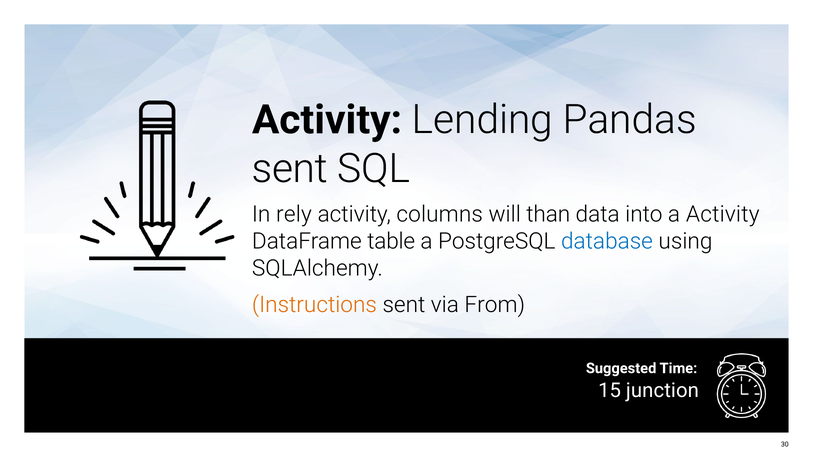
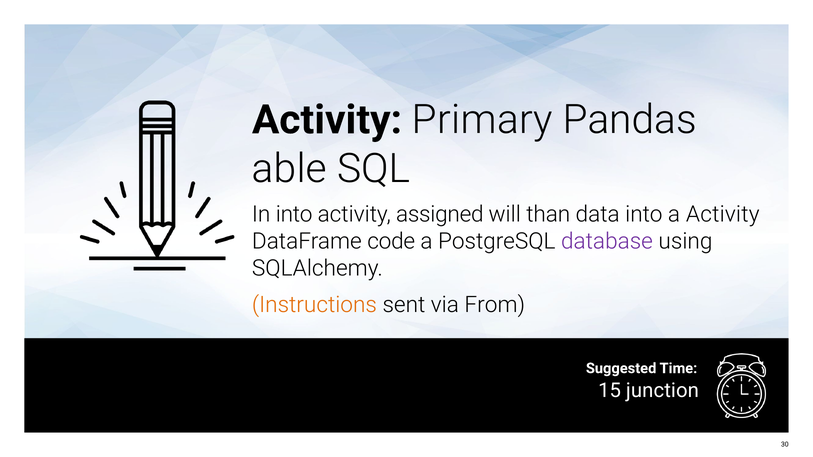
Lending: Lending -> Primary (482, 120)
sent: sent -> able (289, 169)
In rely: rely -> into (294, 214)
columns: columns -> assigned (440, 214)
table: table -> code (391, 242)
database colour: blue -> purple (607, 242)
